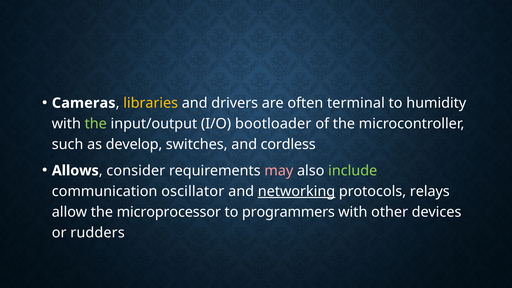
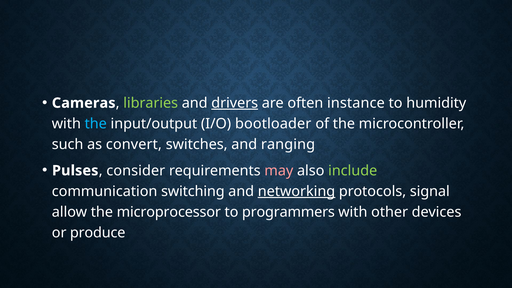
libraries colour: yellow -> light green (151, 103)
drivers underline: none -> present (235, 103)
terminal: terminal -> instance (356, 103)
the colour: light green -> light blue (96, 124)
develop: develop -> convert (134, 145)
cordless: cordless -> ranging (288, 145)
Allows: Allows -> Pulses (75, 171)
oscillator: oscillator -> switching (193, 191)
relays: relays -> signal (430, 191)
rudders: rudders -> produce (98, 233)
